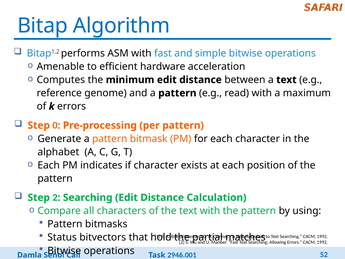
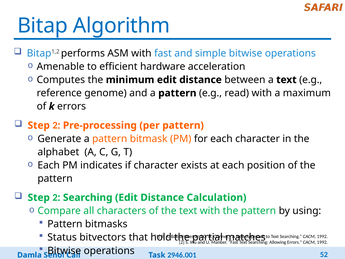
0: 0 -> 2 (55, 125)
